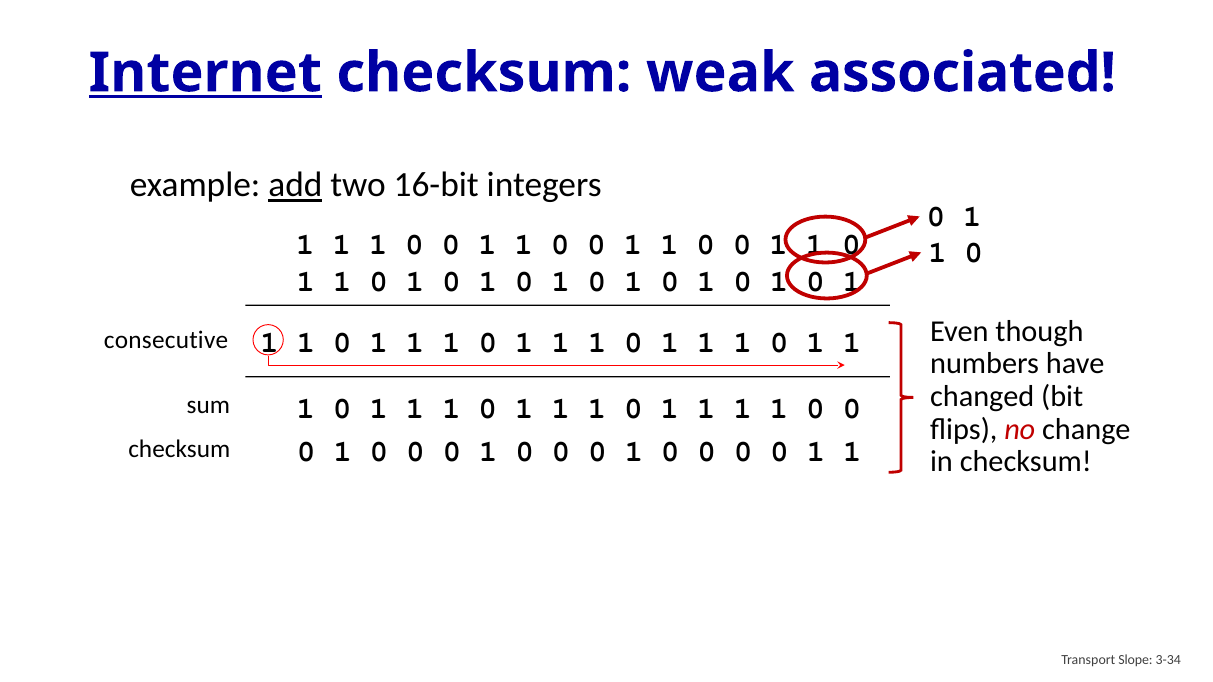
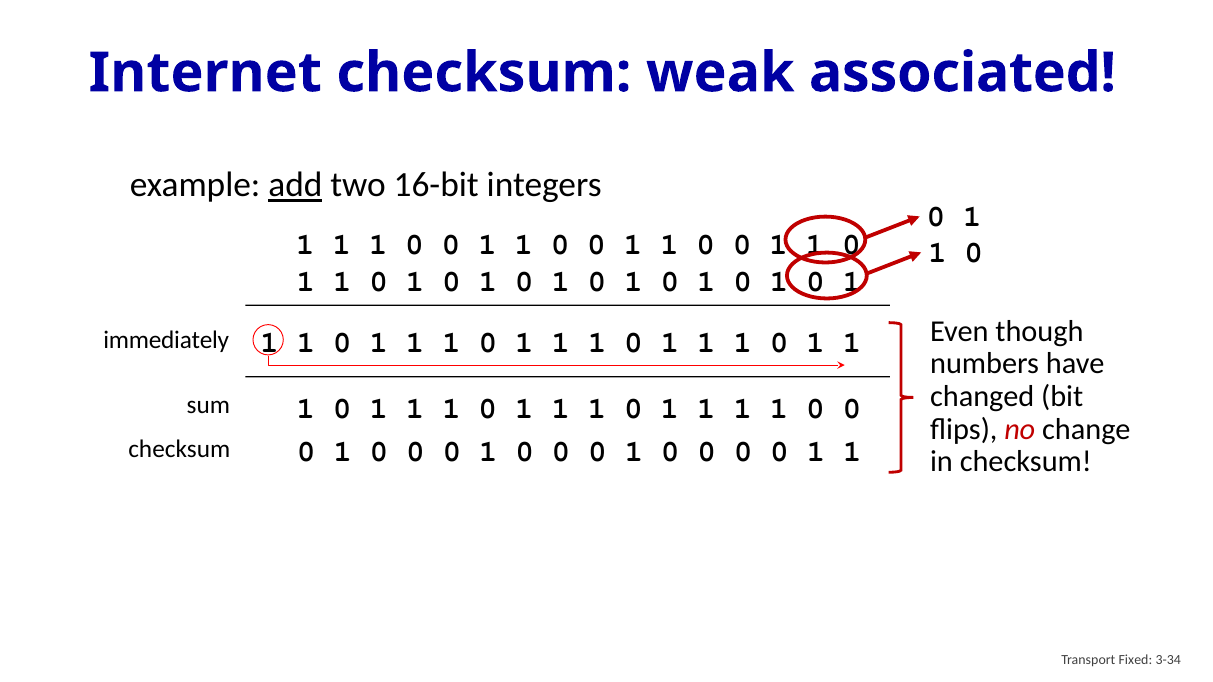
Internet underline: present -> none (205, 73)
consecutive: consecutive -> immediately (166, 340)
Slope: Slope -> Fixed (1135, 660)
